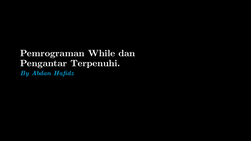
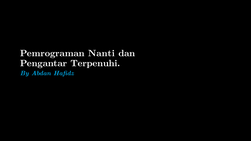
While: While -> Nanti (101, 53)
